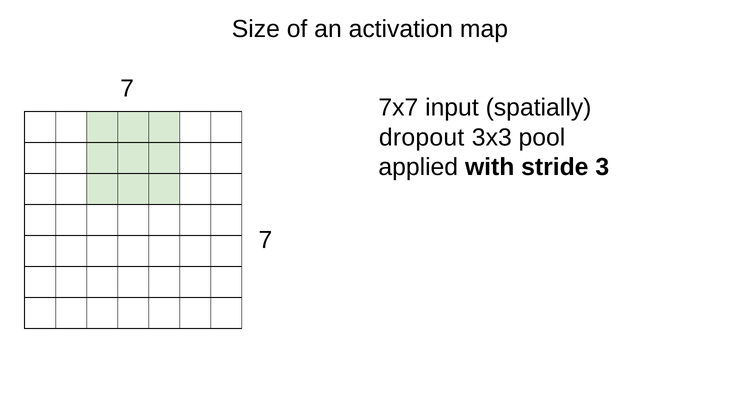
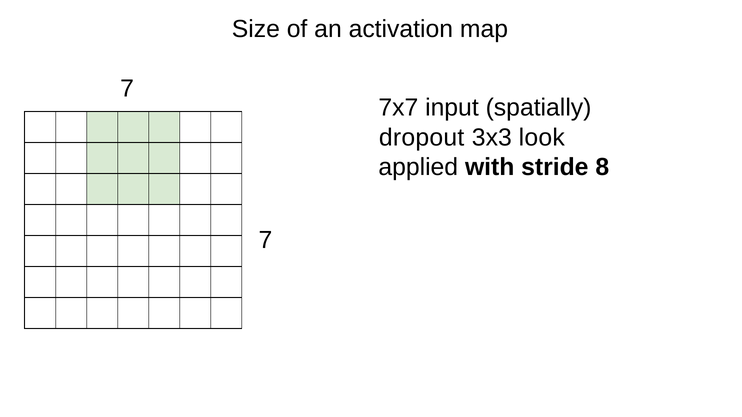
pool: pool -> look (542, 138)
3: 3 -> 8 (602, 167)
